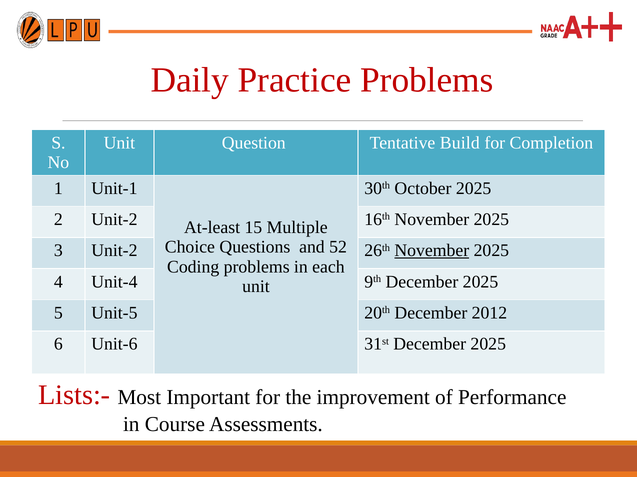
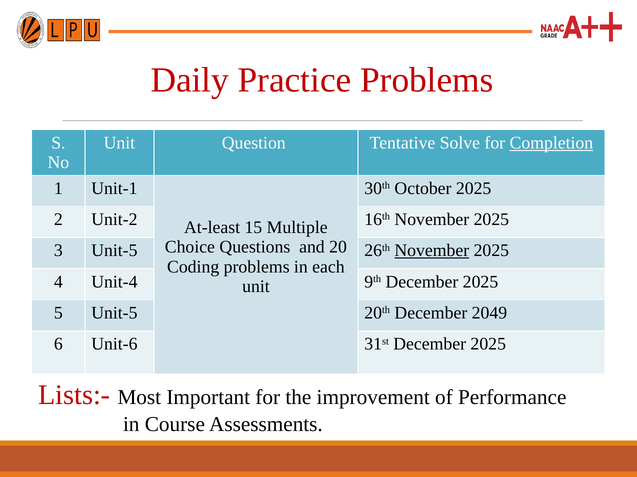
Build: Build -> Solve (460, 143)
Completion underline: none -> present (551, 143)
52: 52 -> 20 (338, 247)
3 Unit-2: Unit-2 -> Unit-5 (114, 251)
2012: 2012 -> 2049 (489, 313)
